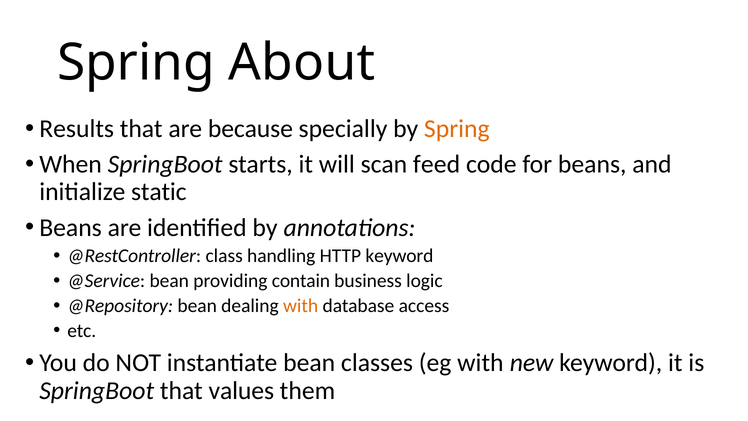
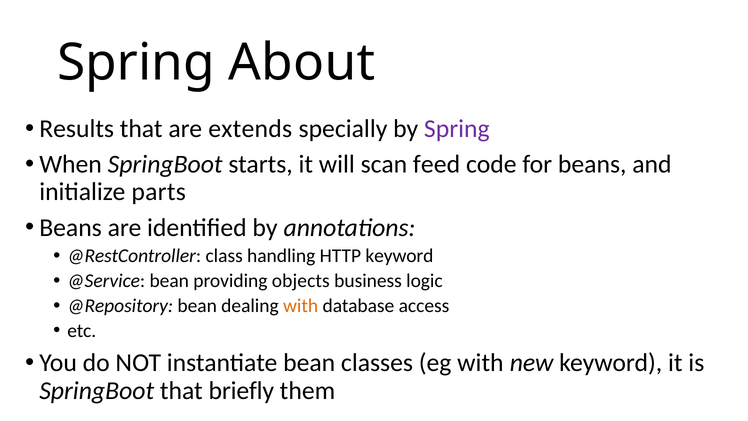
because: because -> extends (250, 129)
Spring colour: orange -> purple (457, 129)
static: static -> parts (159, 192)
contain: contain -> objects (301, 281)
values: values -> briefly (241, 390)
